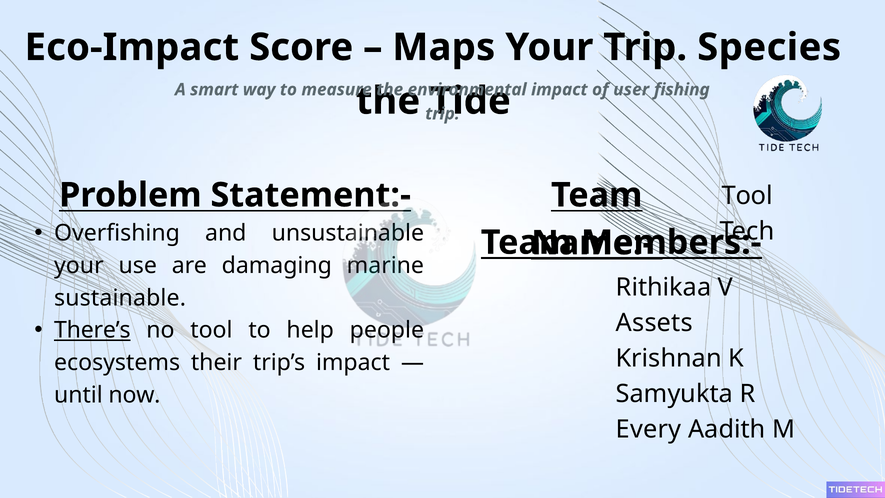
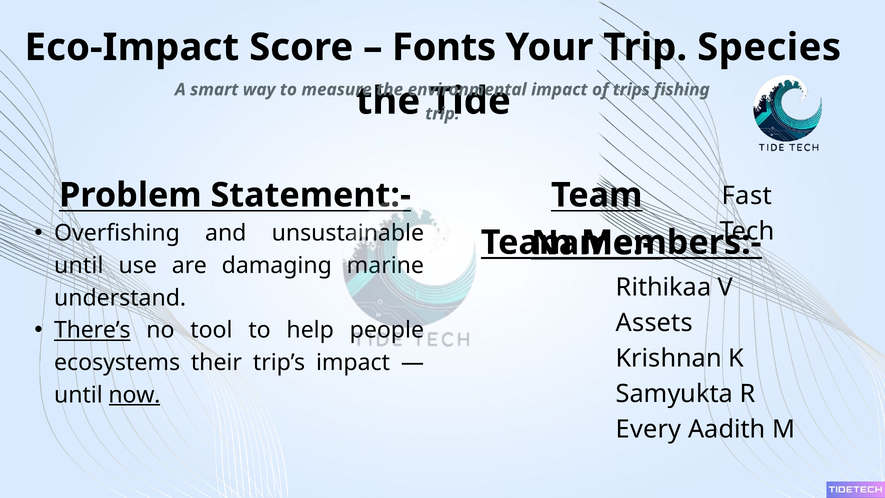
Maps: Maps -> Fonts (444, 47)
user: user -> trips (631, 90)
Tool: Tool -> Fast (747, 196)
your: your -> until (79, 266)
sustainable: sustainable -> understand (120, 298)
now underline: none -> present (134, 395)
